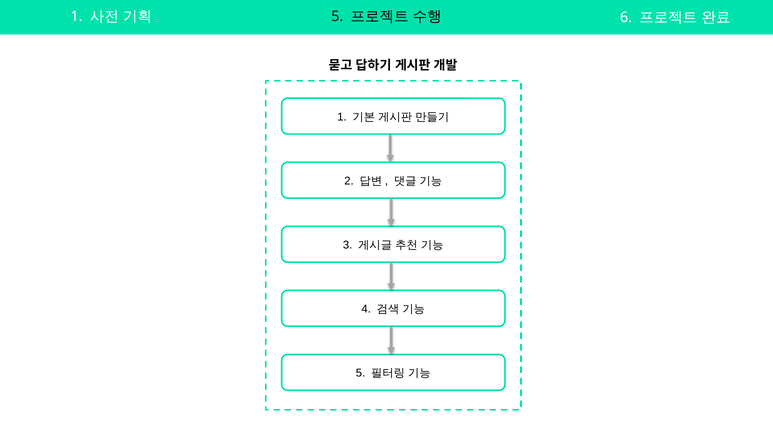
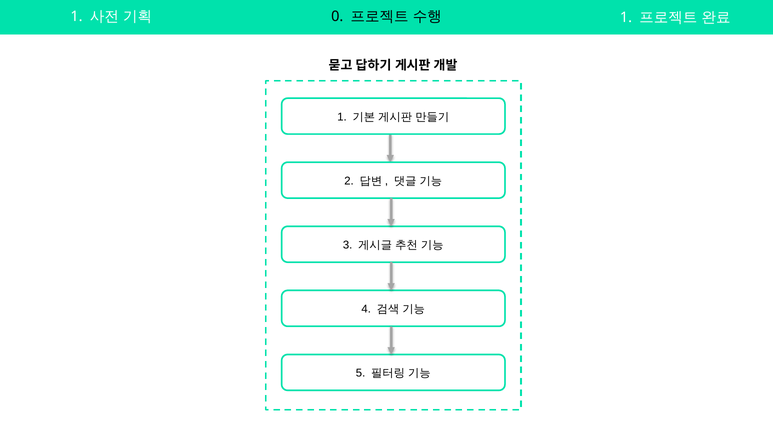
5: 5 -> 0 (337, 17)
6: 6 -> 1 (626, 17)
